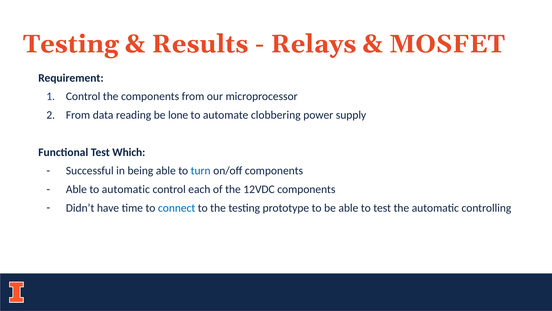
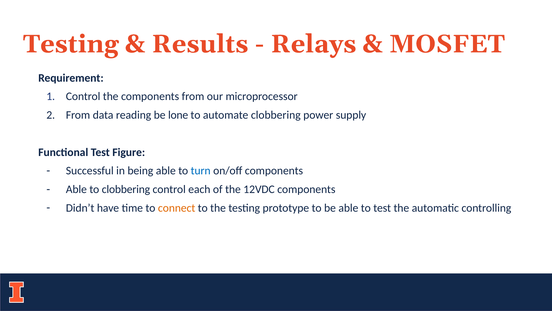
Which: Which -> Figure (129, 152)
to automatic: automatic -> clobbering (126, 189)
connect colour: blue -> orange (177, 208)
